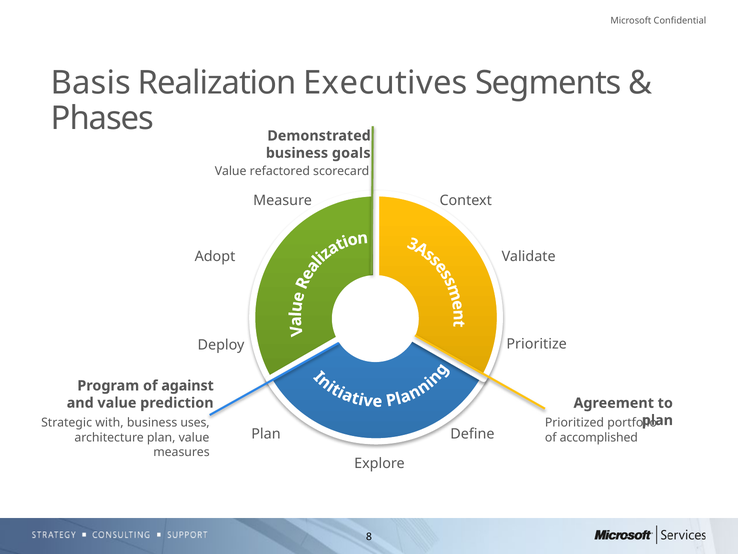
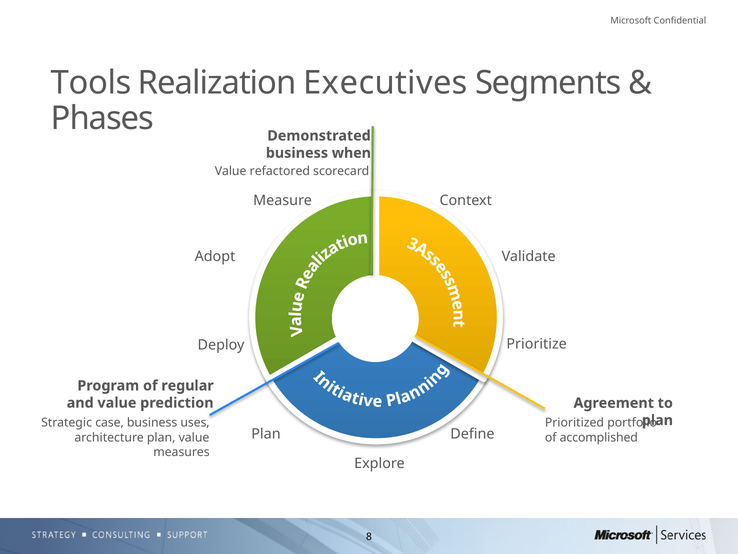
Basis: Basis -> Tools (91, 83)
goals: goals -> when (351, 153)
against: against -> regular (187, 385)
with: with -> case (110, 422)
